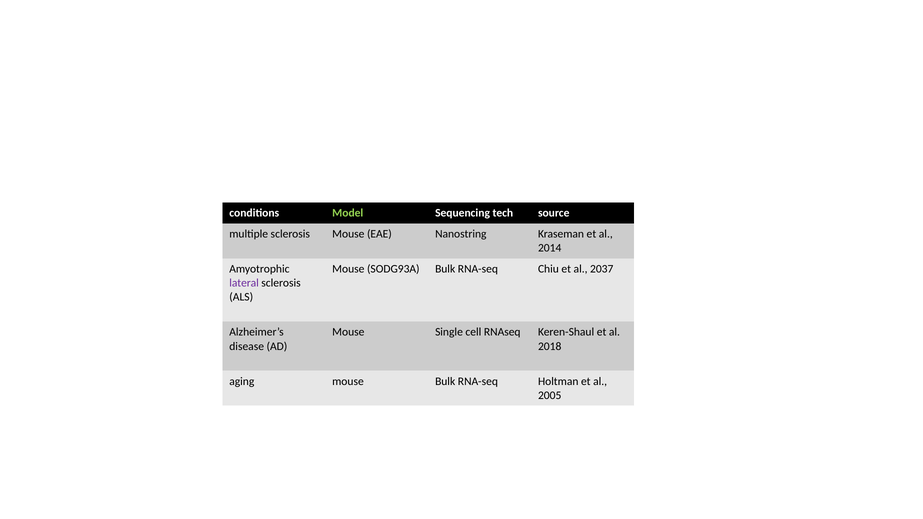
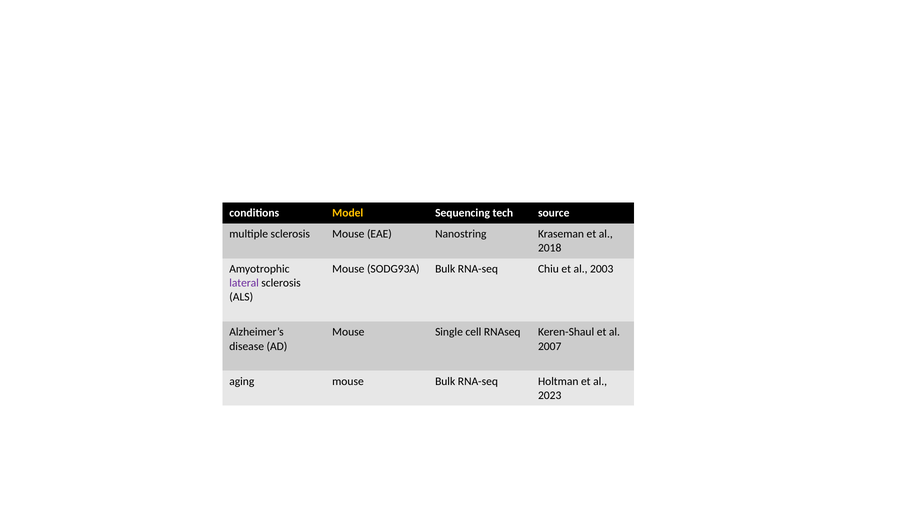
Model colour: light green -> yellow (348, 213)
2014: 2014 -> 2018 (550, 248)
2037: 2037 -> 2003 (602, 269)
2018: 2018 -> 2007 (550, 346)
2005: 2005 -> 2023 (550, 395)
